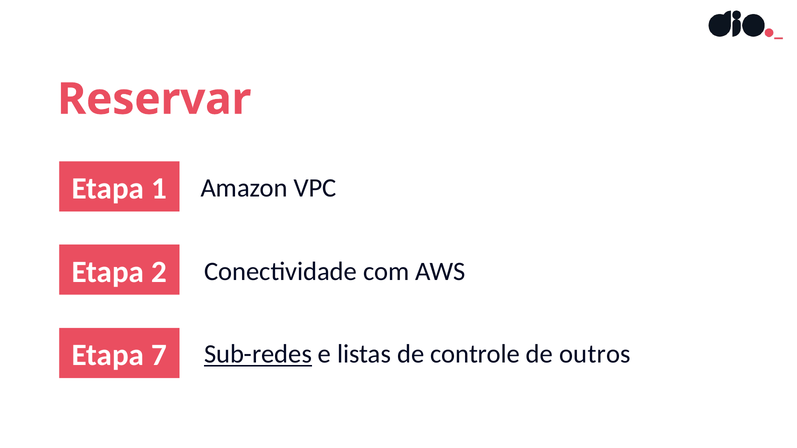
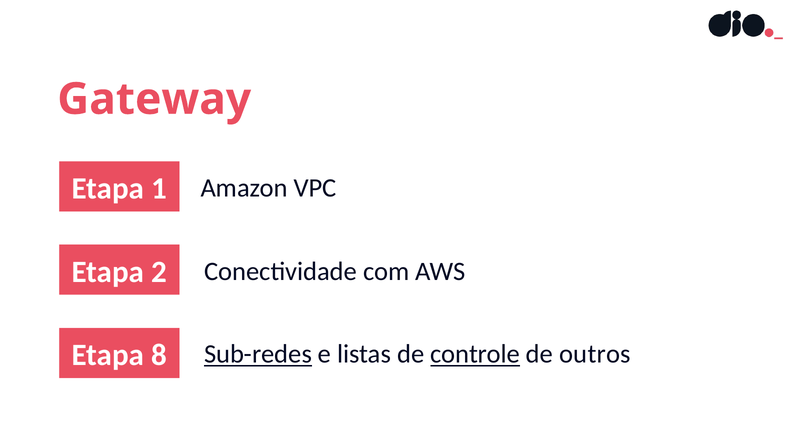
Reservar: Reservar -> Gateway (154, 99)
7: 7 -> 8 (159, 355)
controle underline: none -> present (475, 354)
